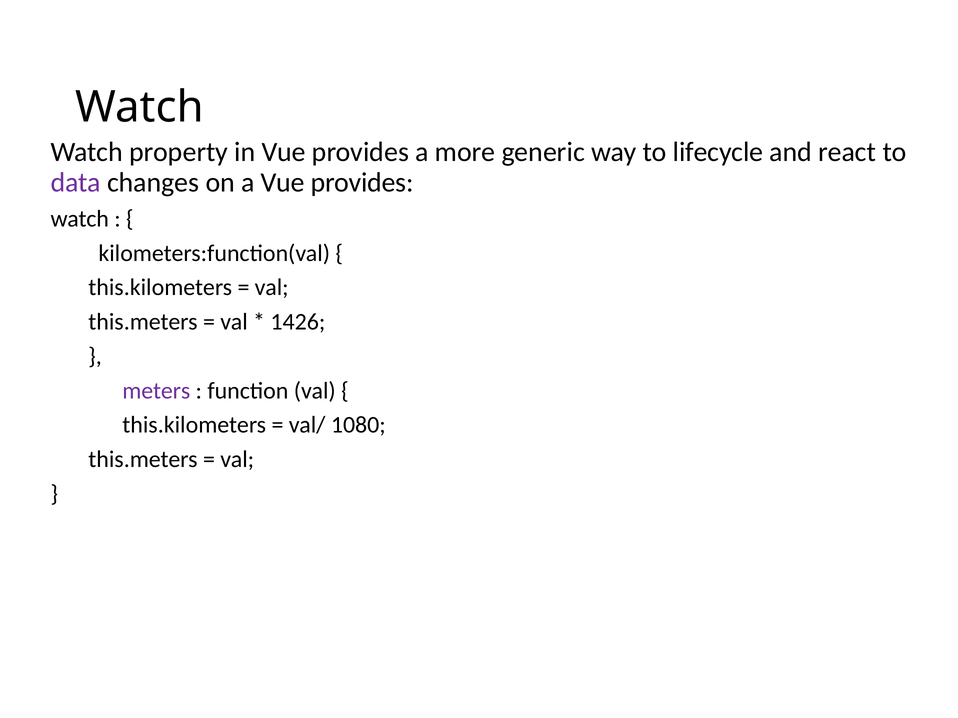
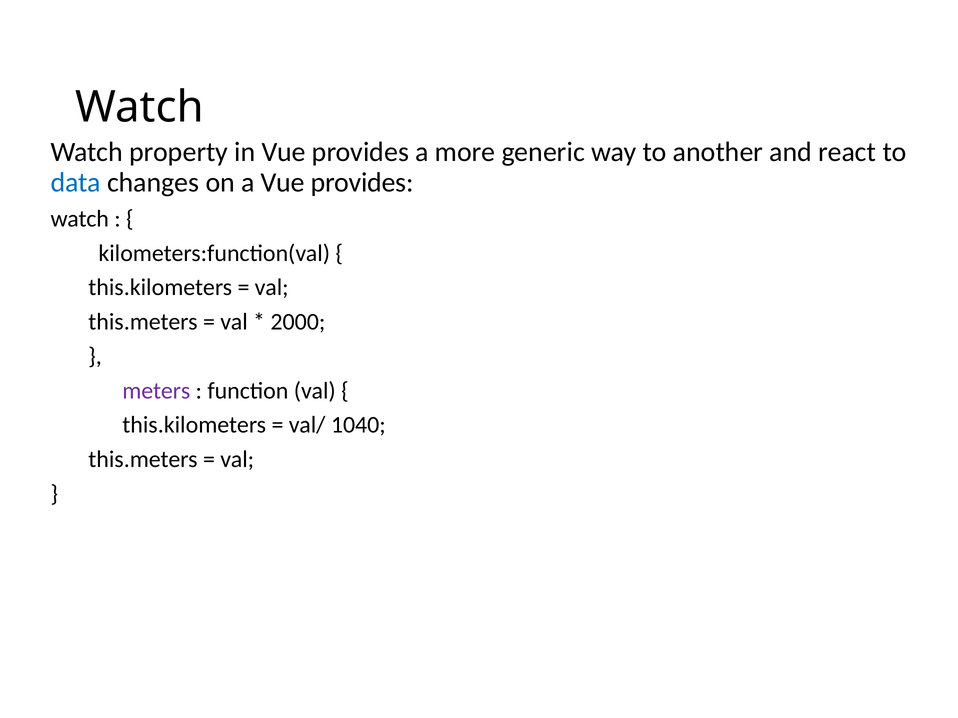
lifecycle: lifecycle -> another (718, 152)
data colour: purple -> blue (76, 182)
1426: 1426 -> 2000 (298, 322)
1080: 1080 -> 1040 (358, 425)
